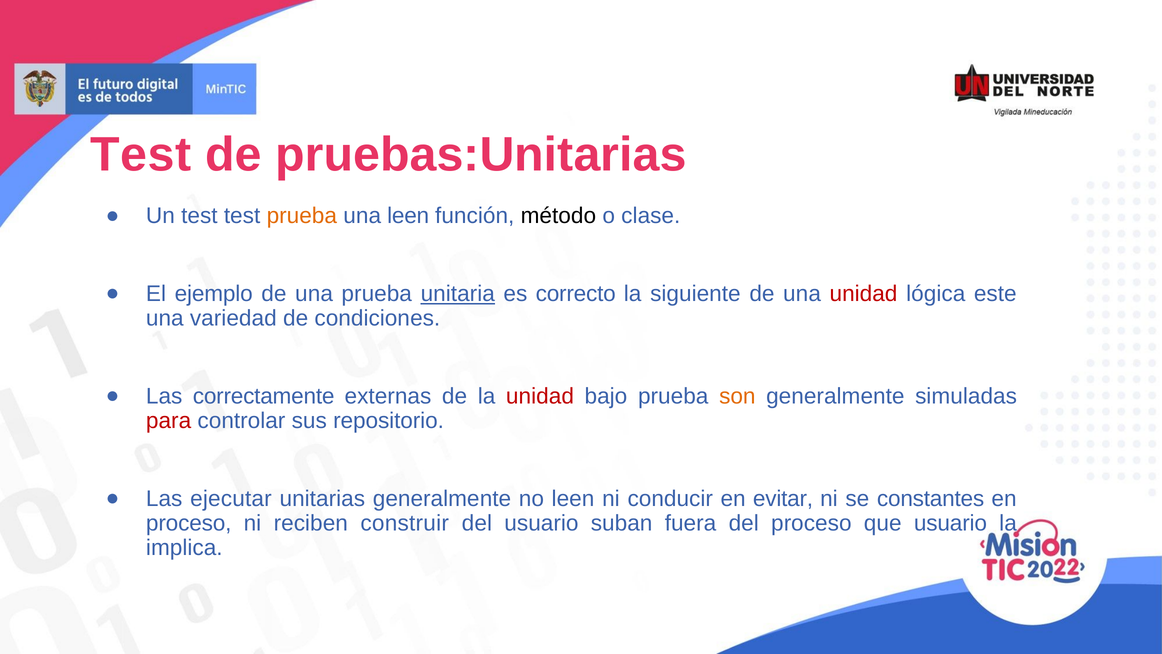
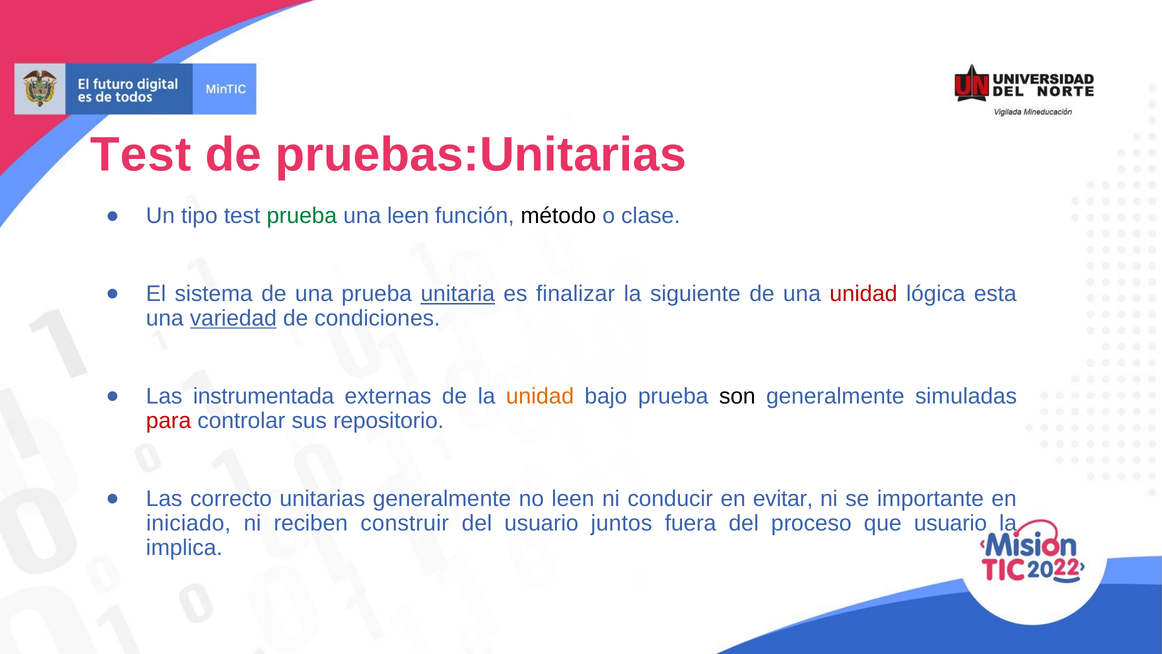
Un test: test -> tipo (199, 216)
prueba colour: orange -> green (302, 216)
ejemplo: ejemplo -> sistema (214, 294)
correcto: correcto -> finalizar (576, 294)
este: este -> esta (995, 294)
variedad underline: none -> present (233, 318)
correctamente: correctamente -> instrumentada (264, 396)
unidad colour: red -> orange (540, 396)
son colour: orange -> black (737, 396)
ejecutar: ejecutar -> correcto (231, 498)
constantes: constantes -> importante (930, 498)
proceso: proceso -> iniciado (189, 523)
suban: suban -> juntos (622, 523)
